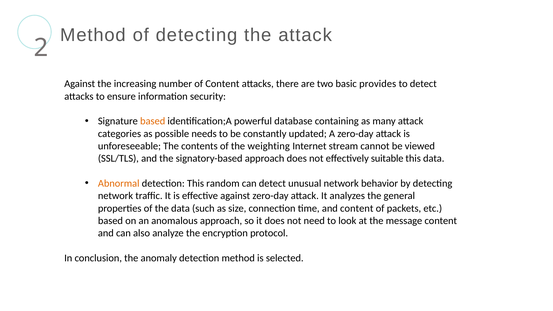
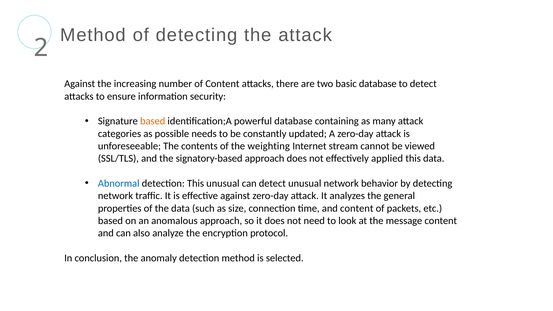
basic provides: provides -> database (378, 84)
suitable: suitable -> applied (387, 159)
Abnormal colour: orange -> blue (119, 183)
This random: random -> unusual (223, 183)
